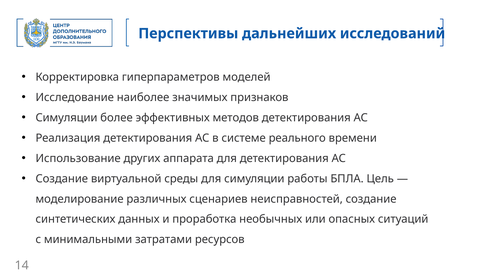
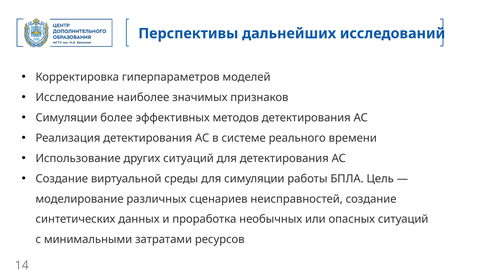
других аппарата: аппарата -> ситуаций (189, 158)
